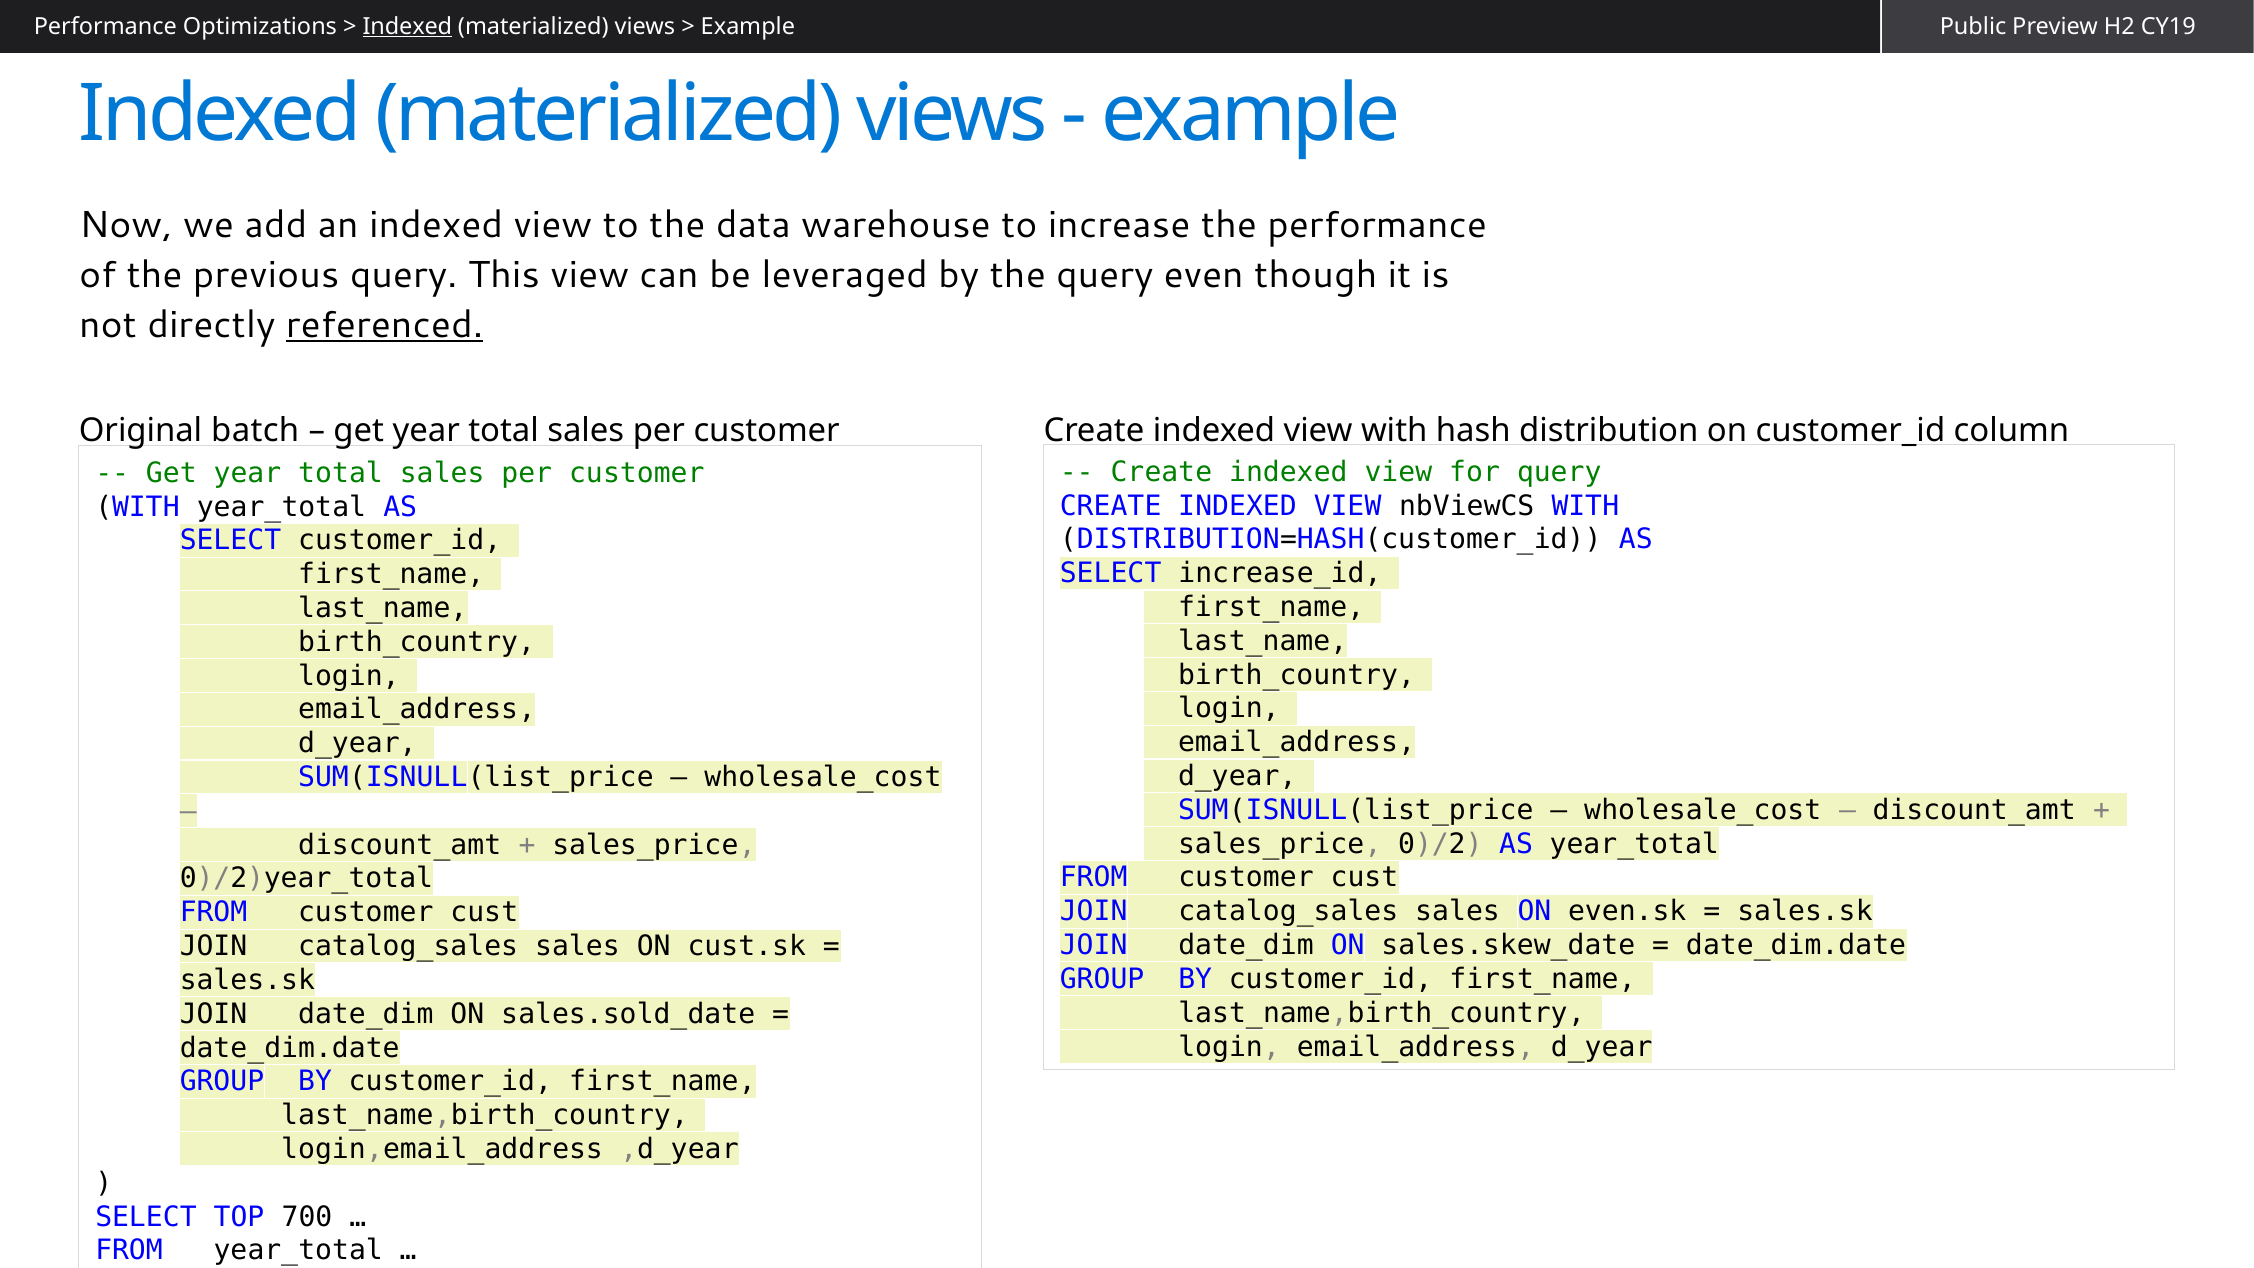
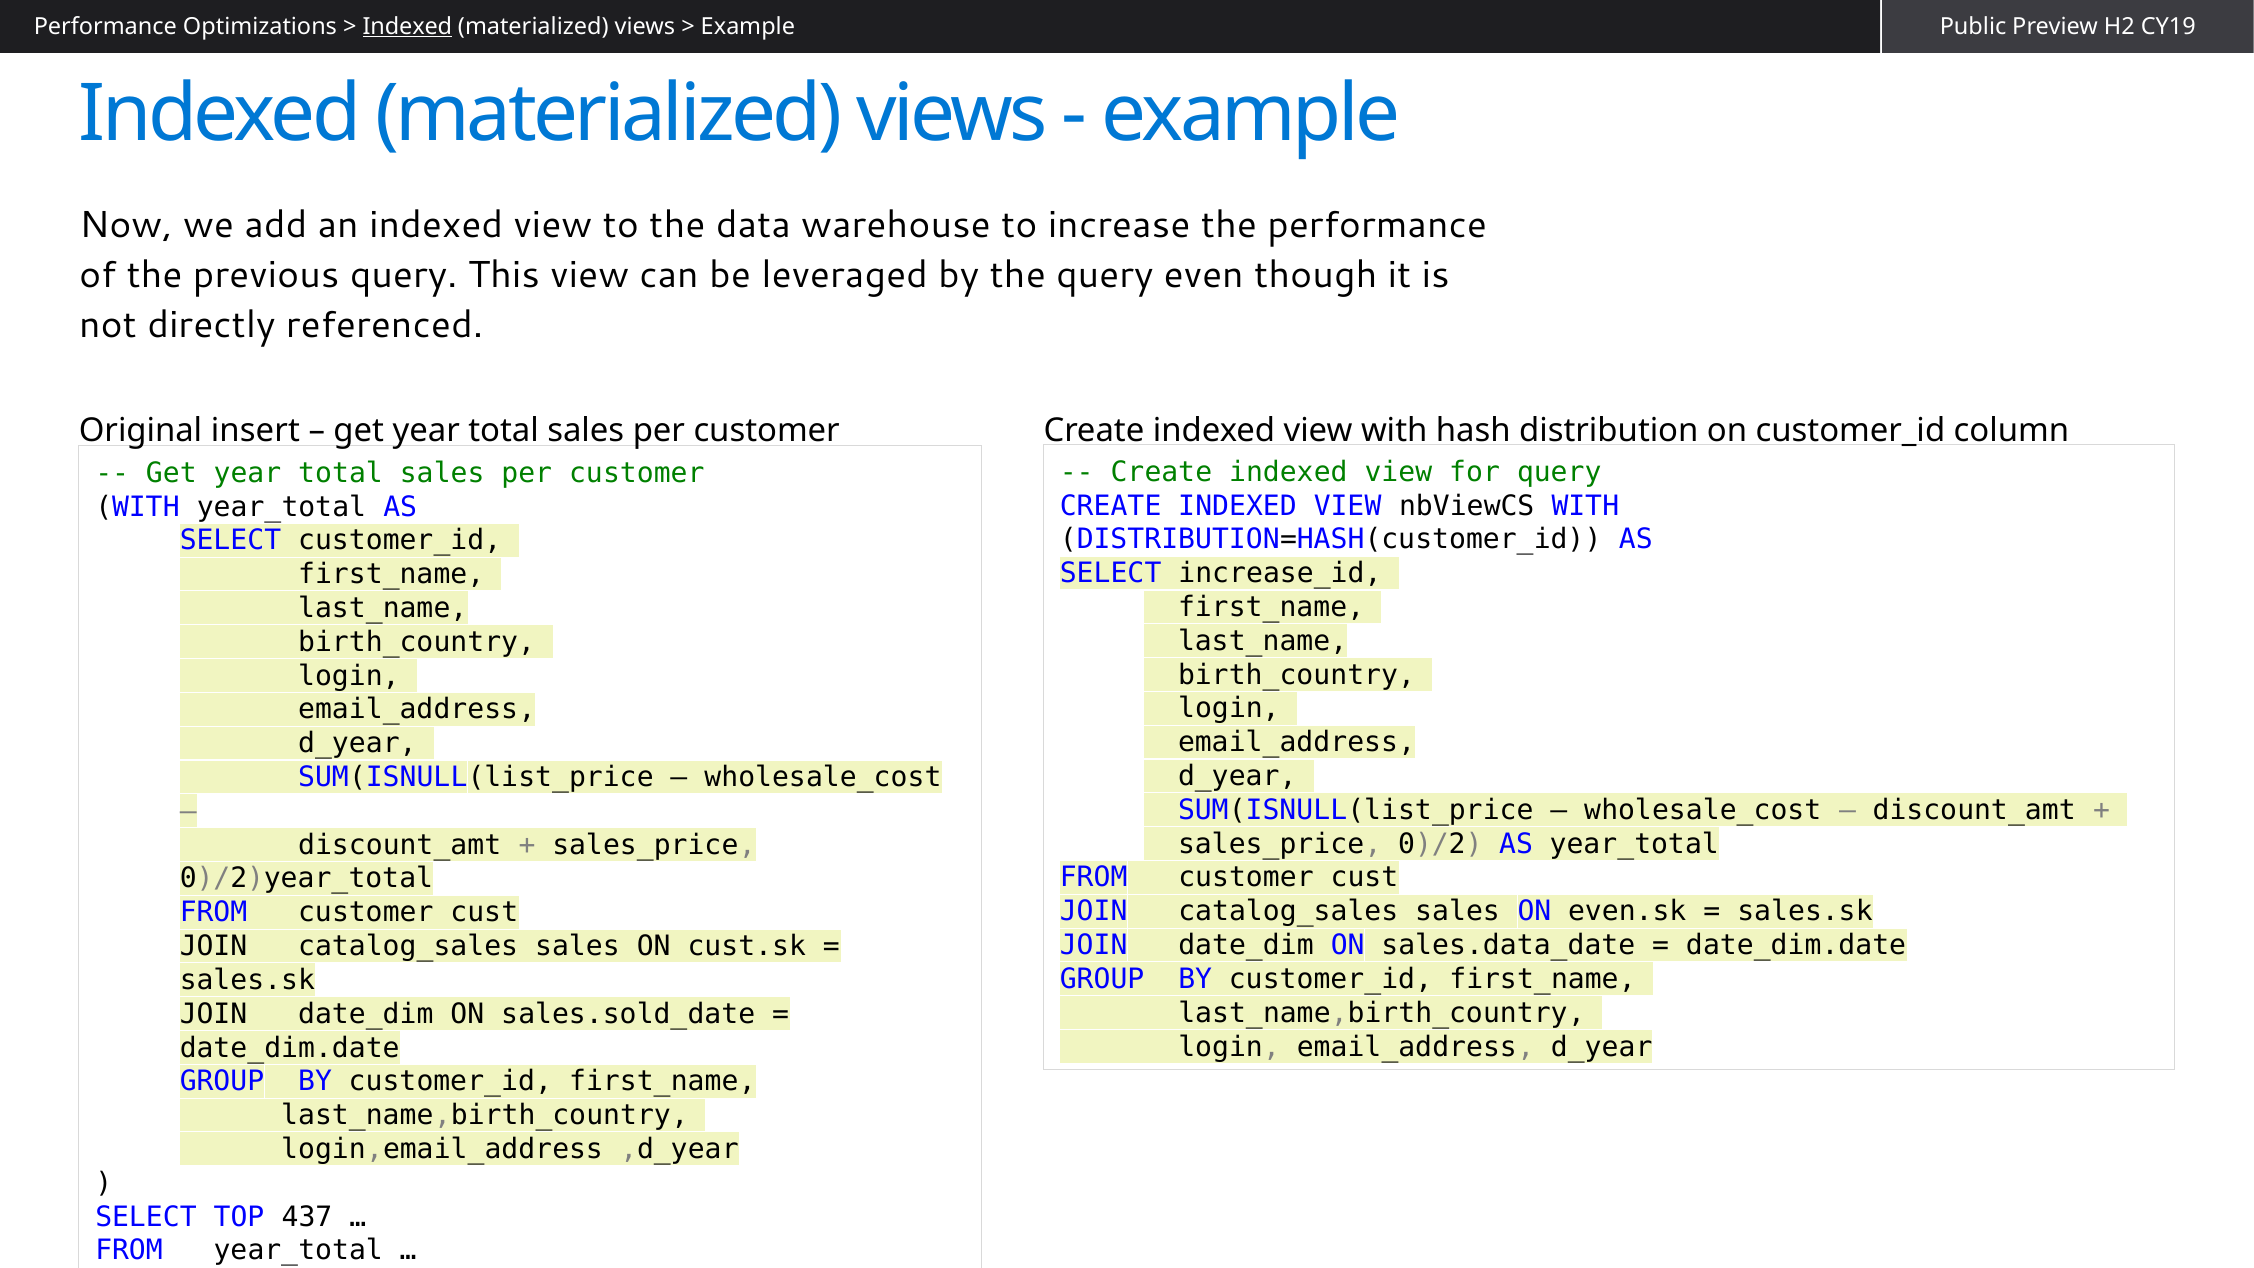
referenced underline: present -> none (385, 325)
batch: batch -> insert (255, 431)
sales.skew_date: sales.skew_date -> sales.data_date (1508, 945)
700: 700 -> 437 (307, 1216)
